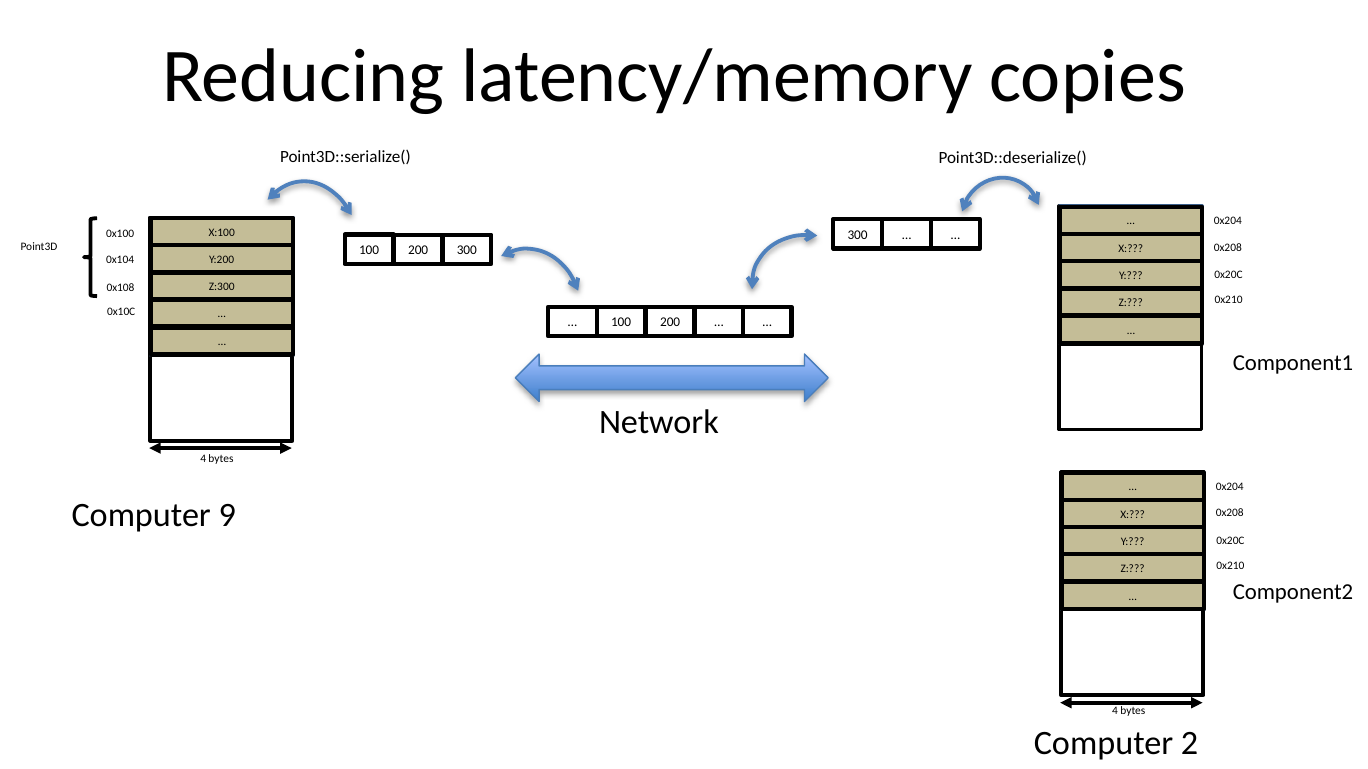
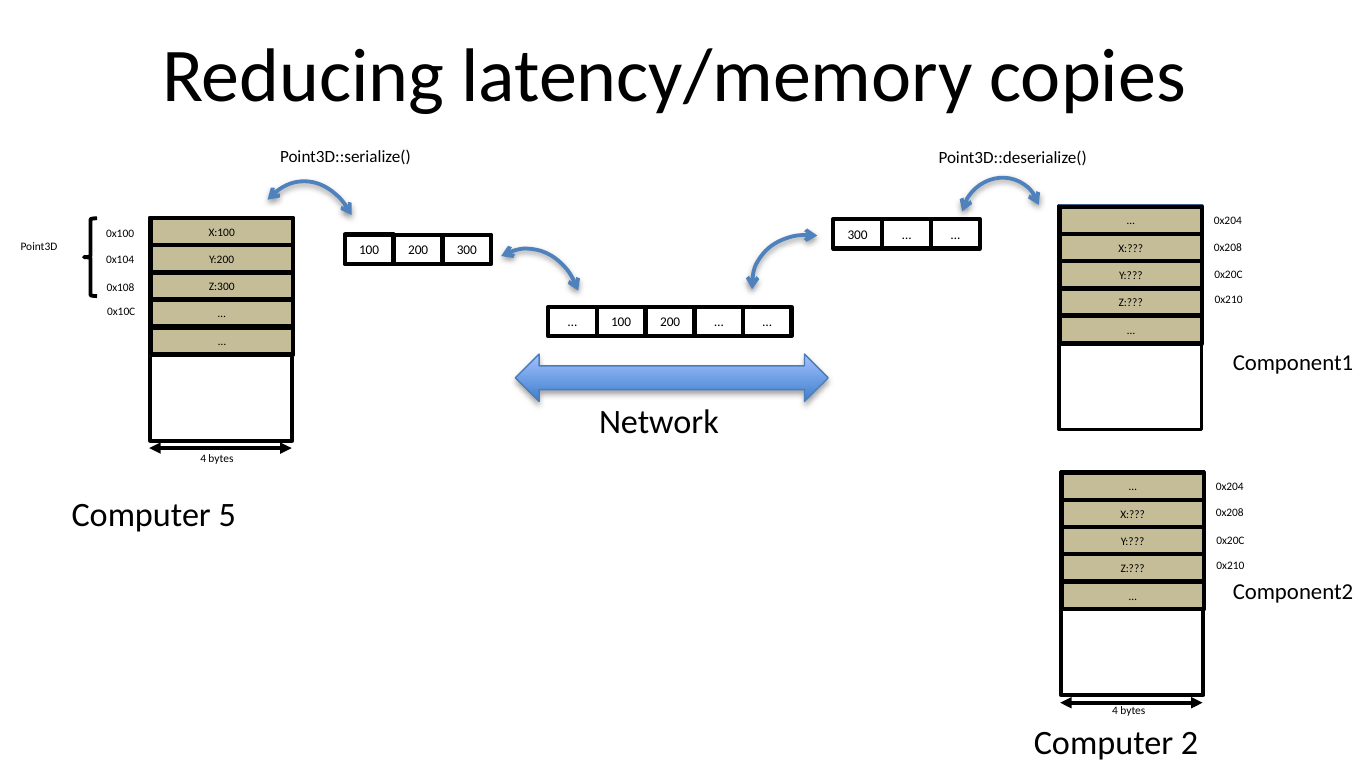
9: 9 -> 5 (227, 516)
